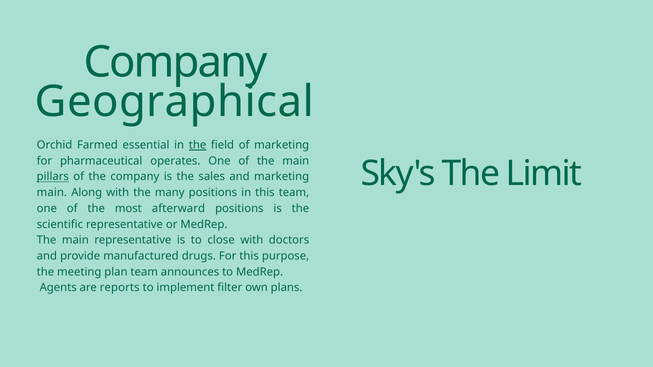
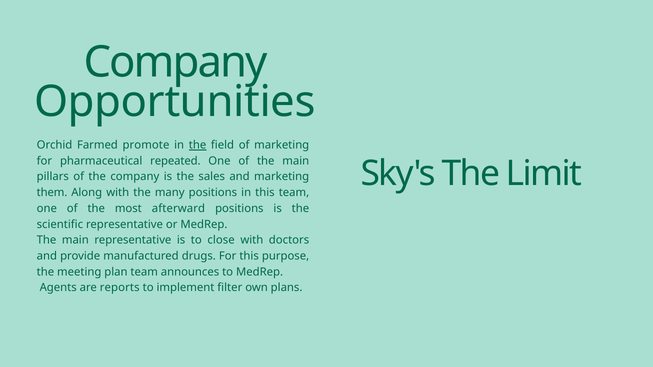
Geographical: Geographical -> Opportunities (175, 102)
essential: essential -> promote (146, 145)
operates: operates -> repeated (175, 161)
pillars underline: present -> none (53, 177)
main: main -> them (52, 193)
